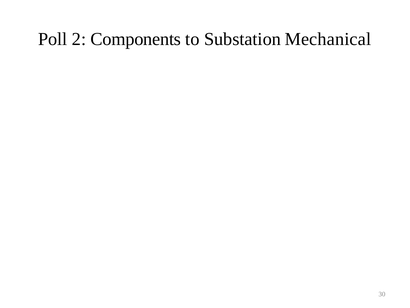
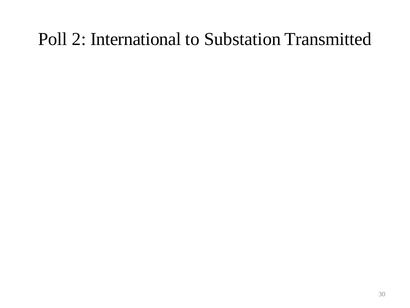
Components: Components -> International (136, 39)
Mechanical: Mechanical -> Transmitted (328, 39)
